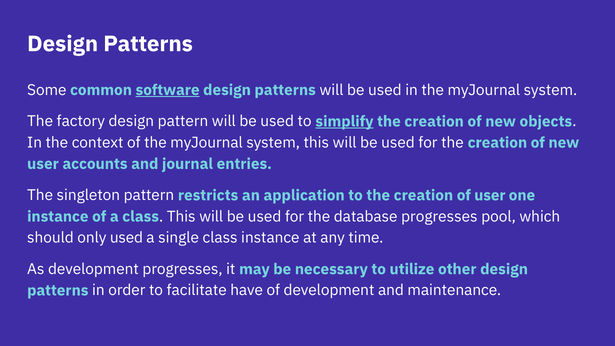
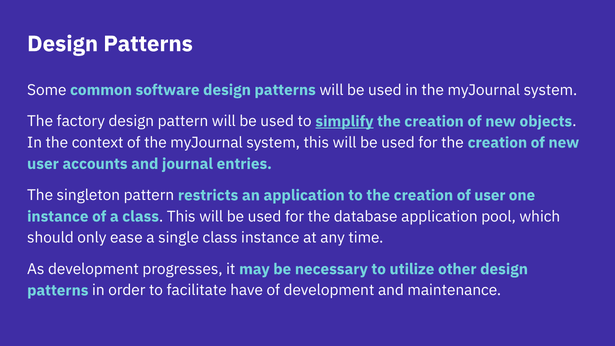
software underline: present -> none (168, 90)
database progresses: progresses -> application (439, 216)
only used: used -> ease (126, 238)
